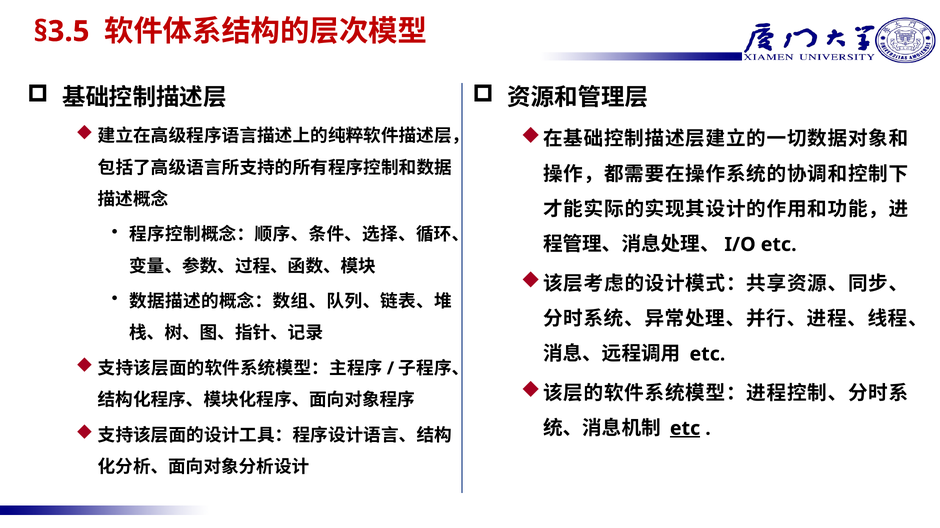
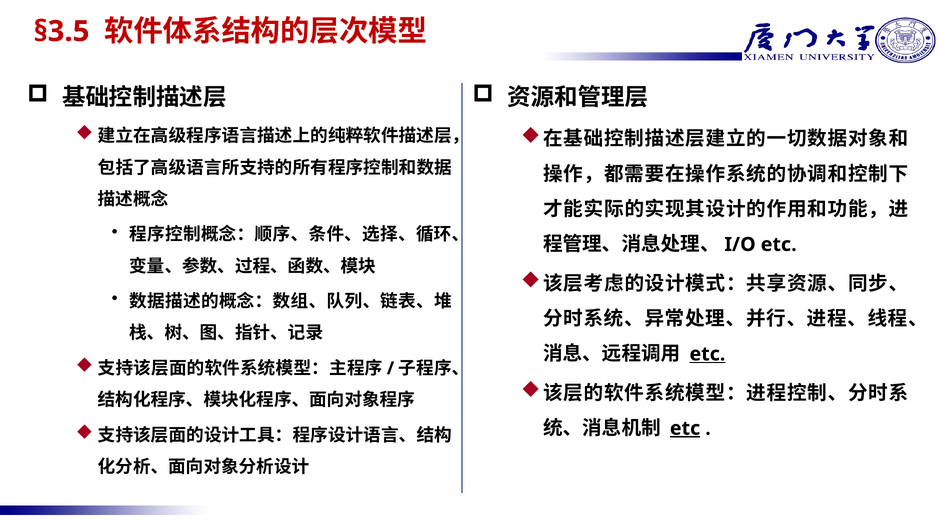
etc underline: none -> present (707, 355)
